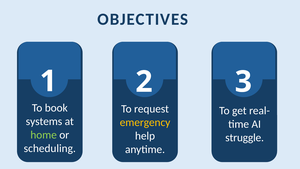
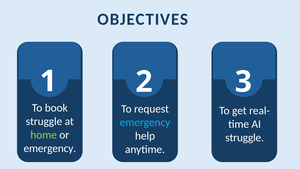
systems: systems -> struggle (44, 121)
emergency colour: yellow -> light blue (145, 122)
scheduling: scheduling -> emergency (50, 148)
